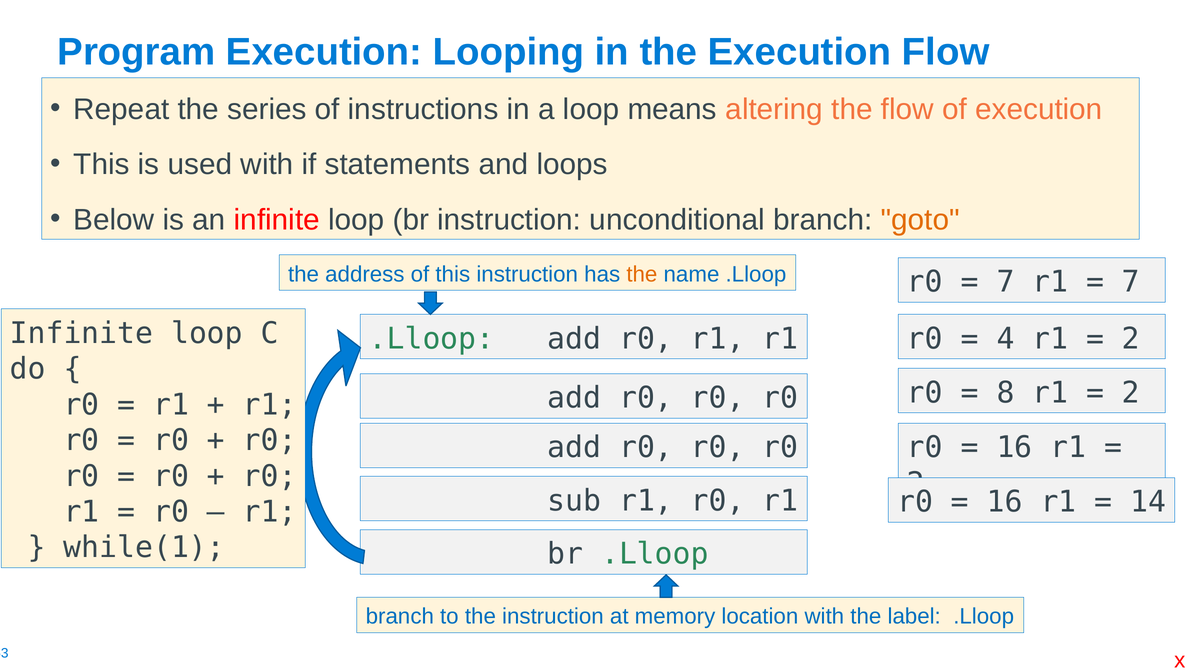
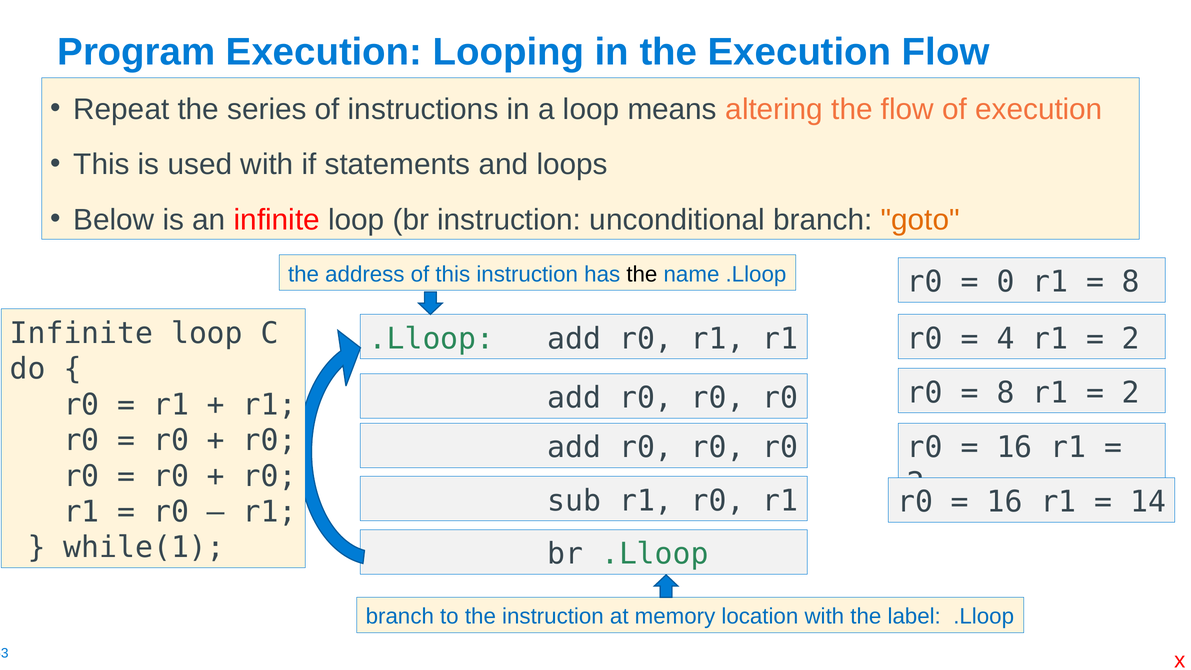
the colour: orange -> black (642, 274)
7: 7 -> 0 (1006, 282)
7: 7 -> 8 (1131, 282)
